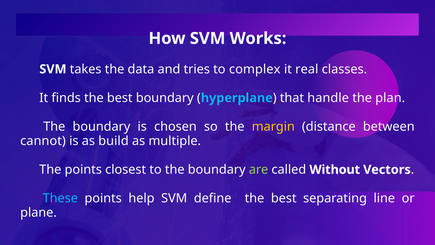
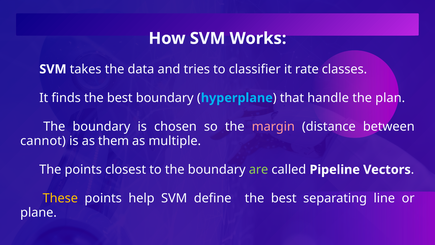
complex: complex -> classifier (255, 69)
real: real -> rate (307, 69)
margin colour: yellow -> pink (273, 126)
build: build -> them (114, 141)
Without: Without -> Pipeline (335, 169)
These colour: light blue -> yellow (60, 198)
